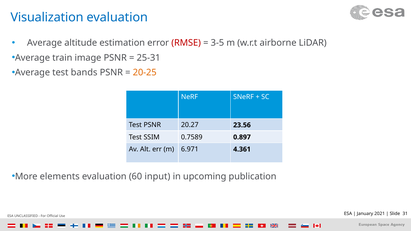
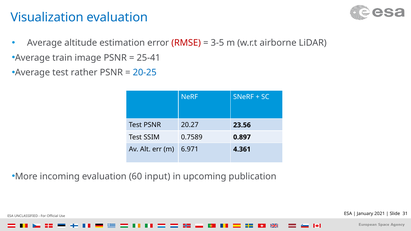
25-31: 25-31 -> 25-41 (149, 58)
bands: bands -> rather (84, 73)
20-25 colour: orange -> blue (145, 73)
elements: elements -> incoming (60, 177)
